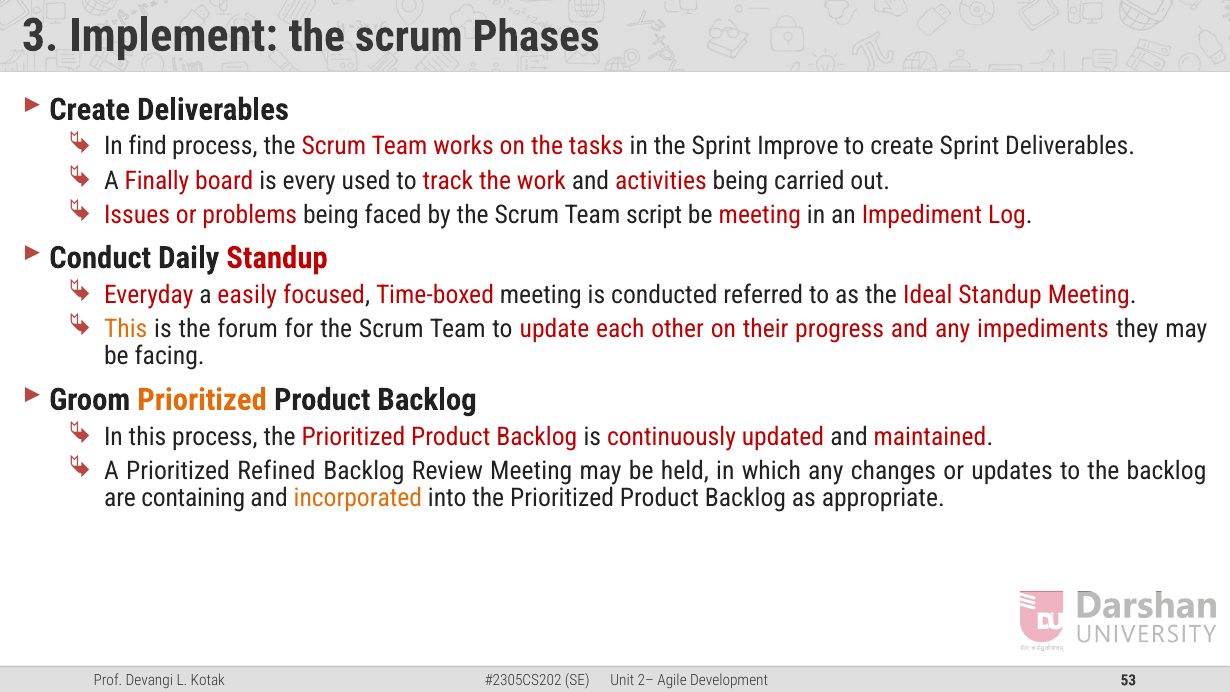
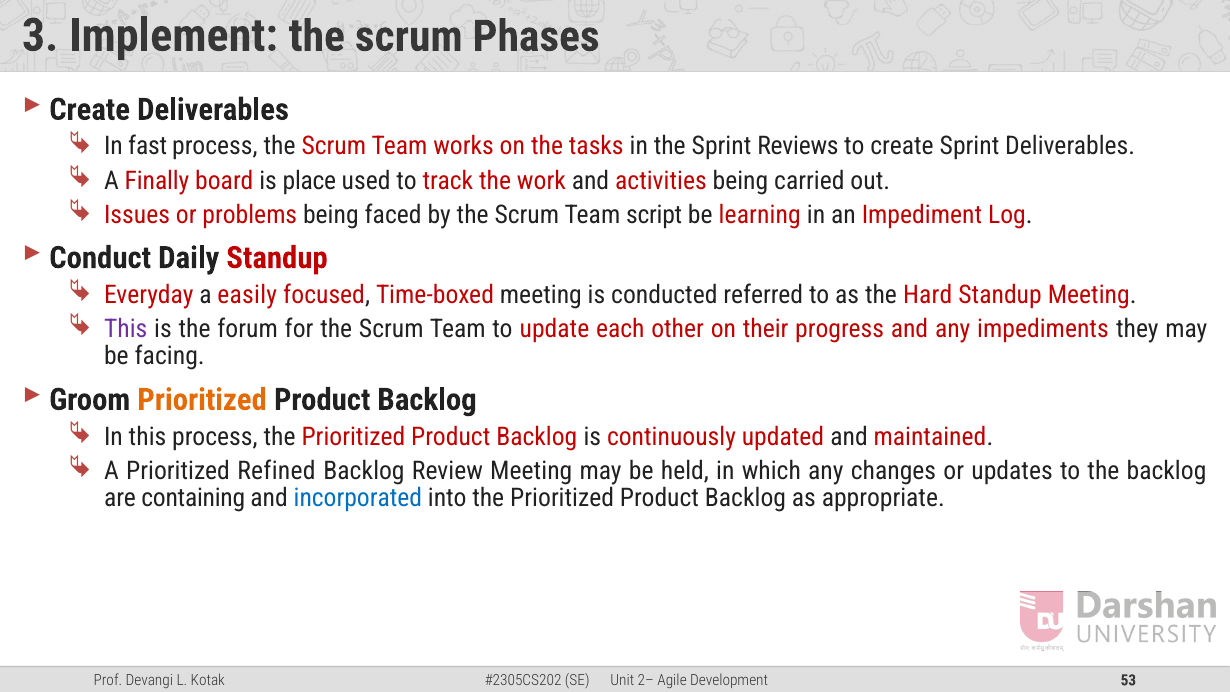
find: find -> fast (148, 146)
Improve: Improve -> Reviews (798, 146)
every: every -> place (309, 181)
be meeting: meeting -> learning (760, 215)
Ideal: Ideal -> Hard (928, 295)
This colour: orange -> purple (126, 329)
incorporated colour: orange -> blue (358, 498)
